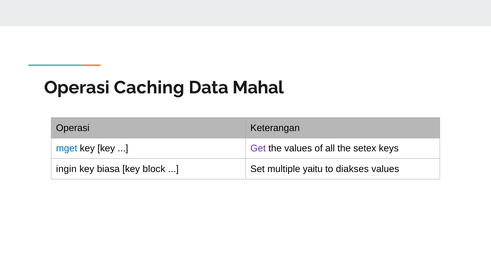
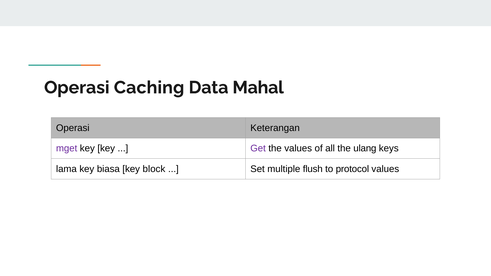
mget colour: blue -> purple (67, 149)
setex: setex -> ulang (365, 149)
ingin: ingin -> lama (66, 169)
yaitu: yaitu -> flush (313, 169)
diakses: diakses -> protocol (352, 169)
